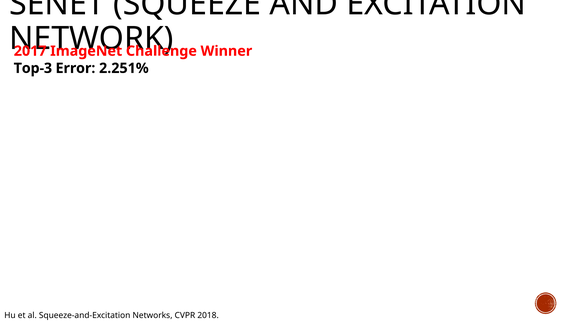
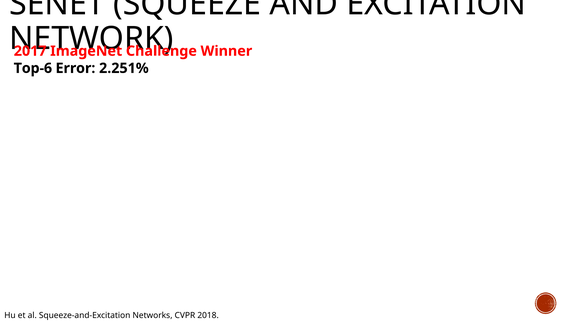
Top-3: Top-3 -> Top-6 (33, 68)
